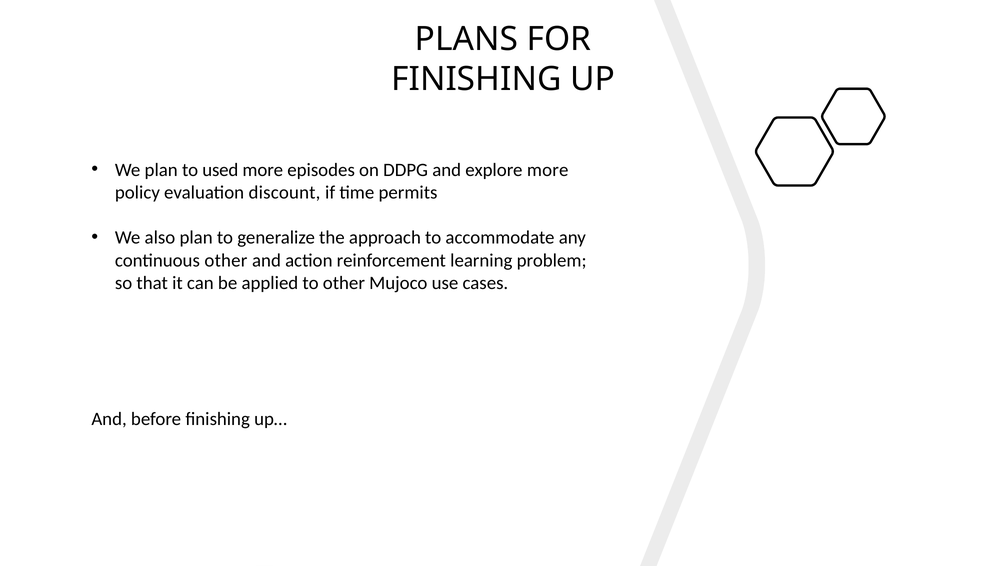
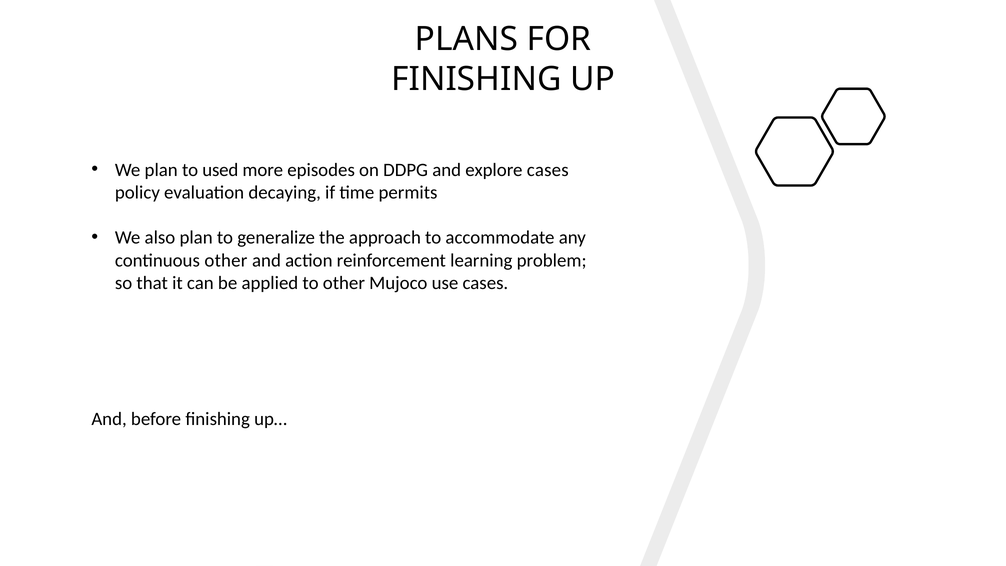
explore more: more -> cases (548, 170)
discount: discount -> decaying (285, 192)
